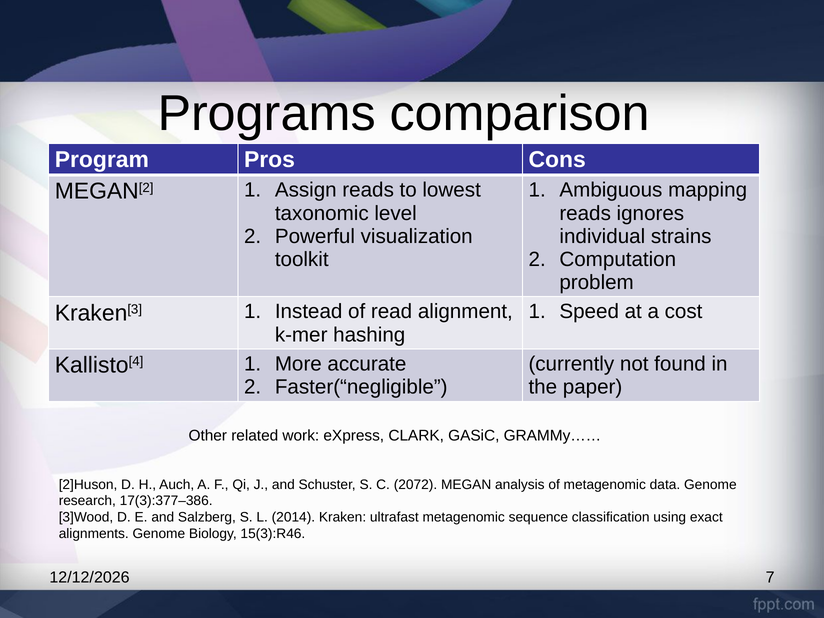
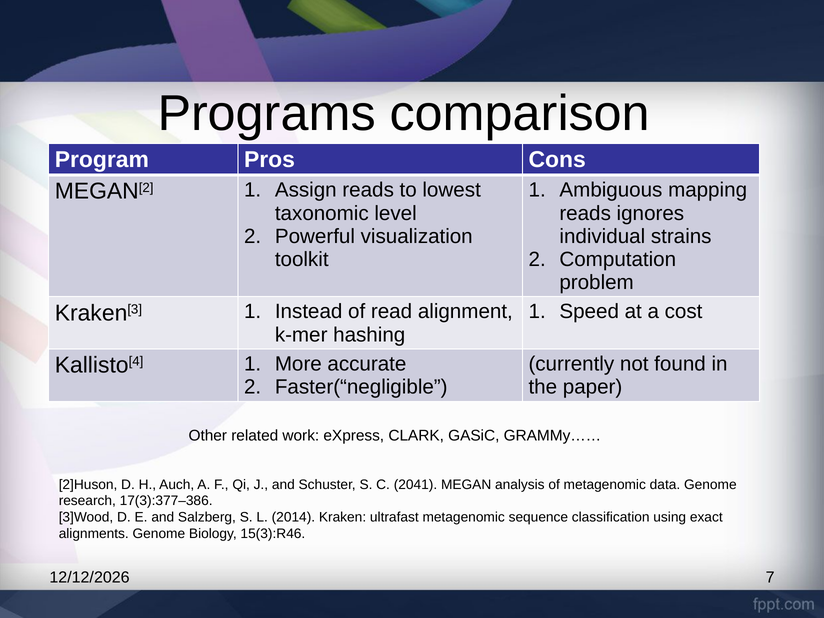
2072: 2072 -> 2041 (415, 484)
